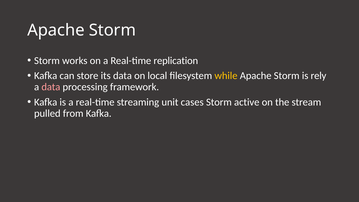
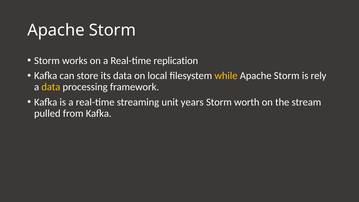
data colour: pink -> yellow (51, 87)
cases: cases -> years (192, 102)
active: active -> worth (247, 102)
